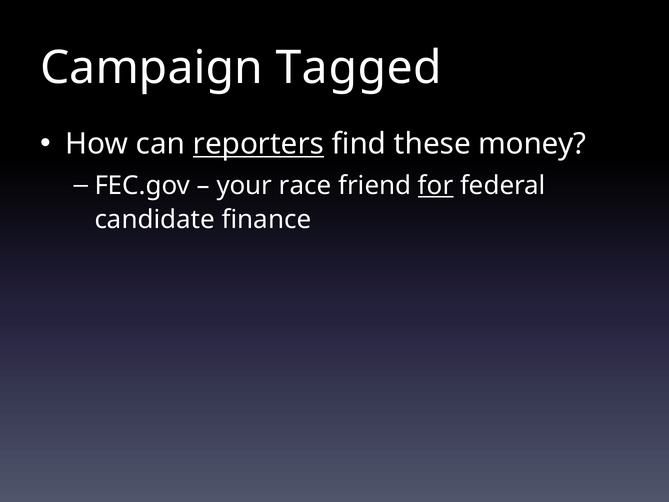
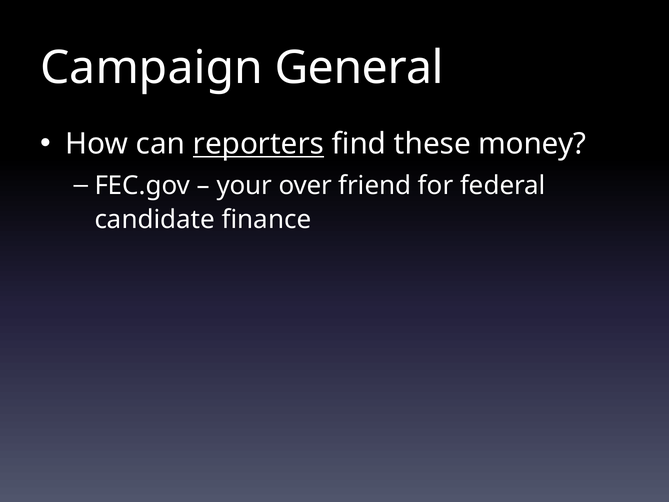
Tagged: Tagged -> General (359, 68)
race: race -> over (305, 185)
for underline: present -> none (436, 185)
